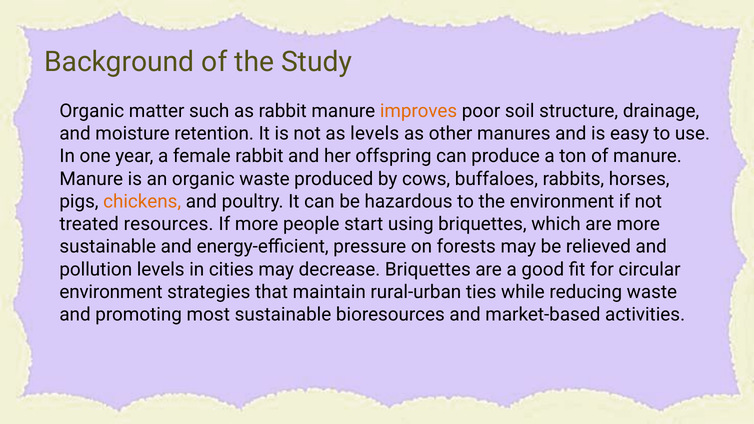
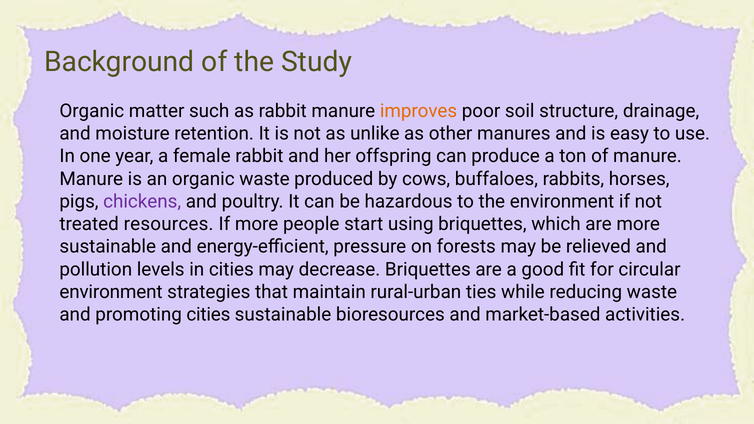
as levels: levels -> unlike (375, 134)
chickens colour: orange -> purple (142, 202)
promoting most: most -> cities (208, 315)
